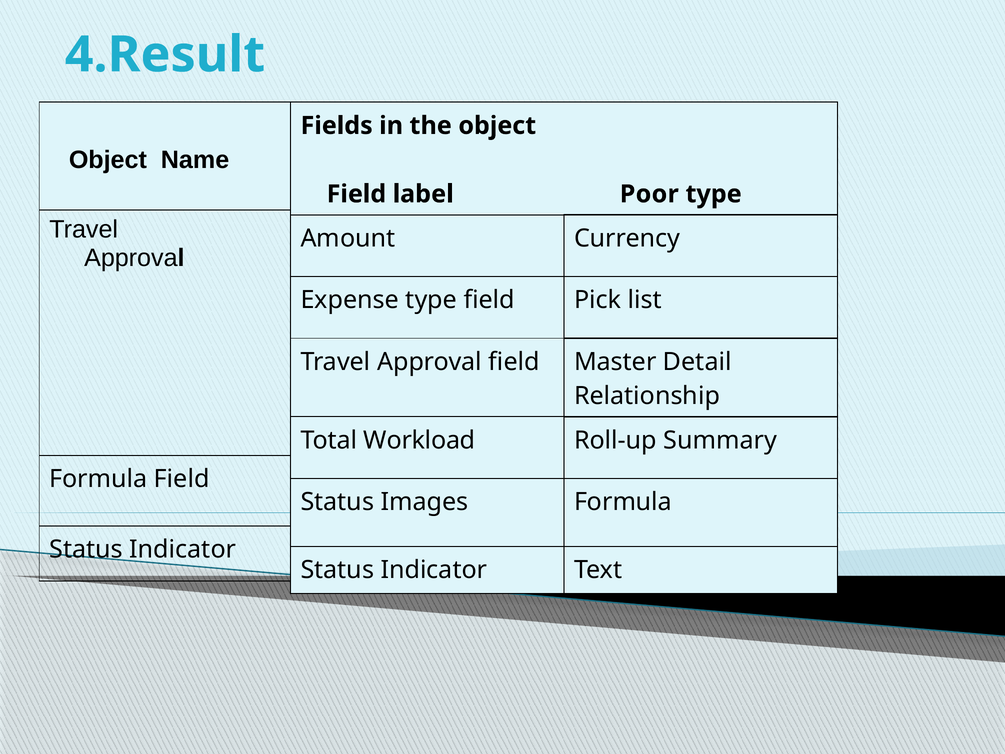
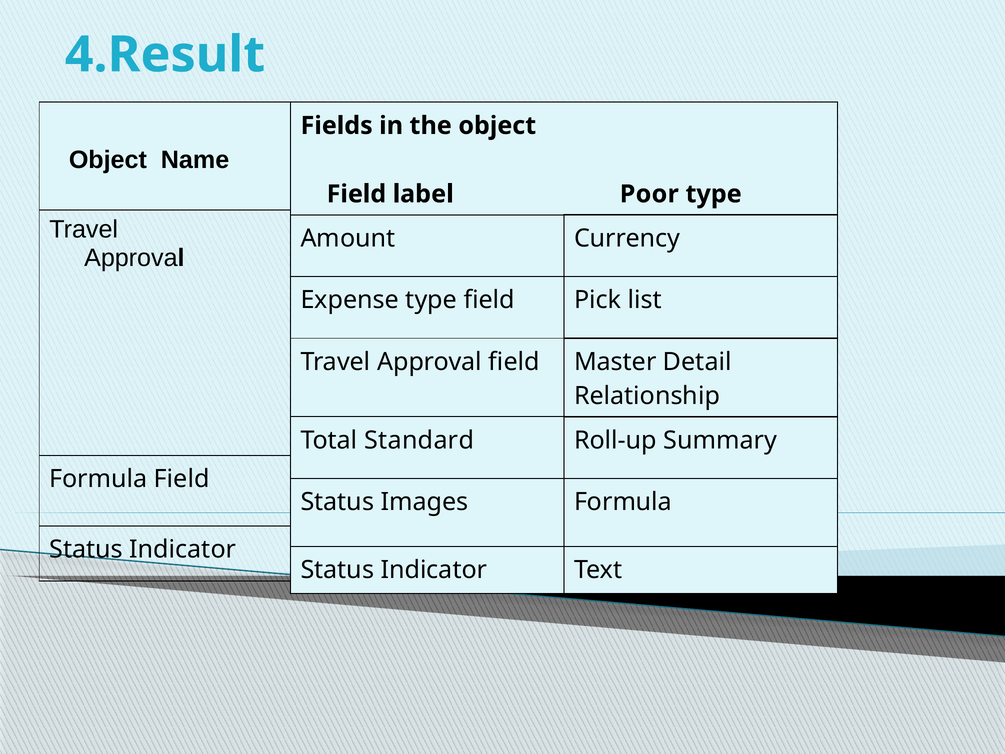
Workload: Workload -> Standard (419, 440)
